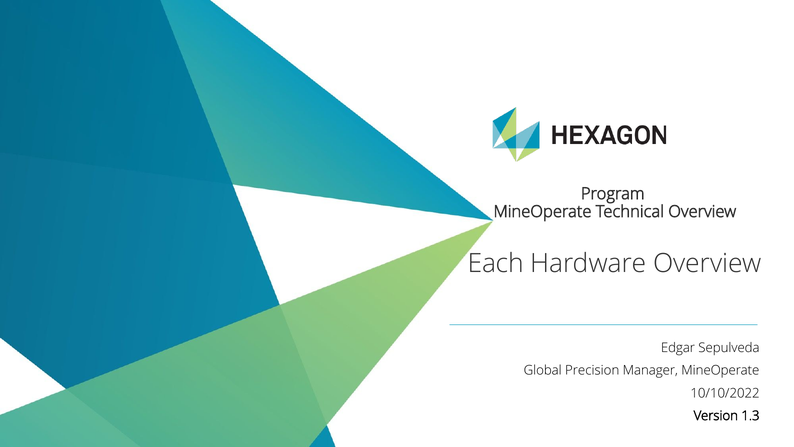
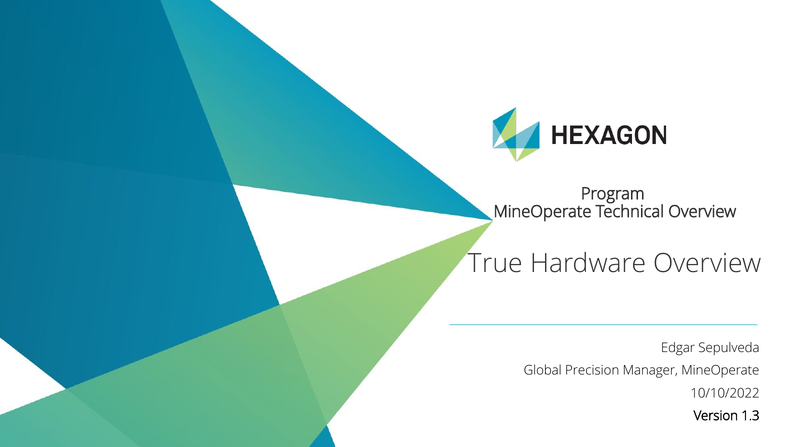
Each: Each -> True (495, 263)
